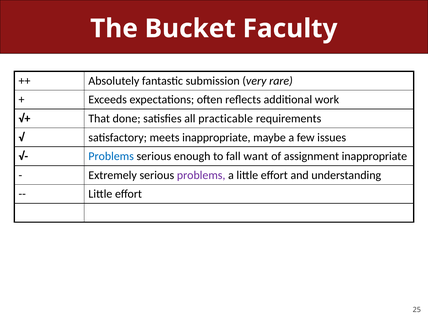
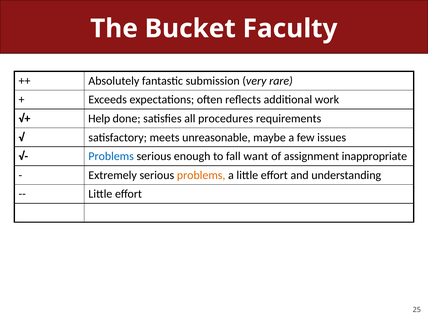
That: That -> Help (99, 119)
practicable: practicable -> procedures (226, 119)
meets inappropriate: inappropriate -> unreasonable (216, 137)
problems colour: purple -> orange (201, 175)
